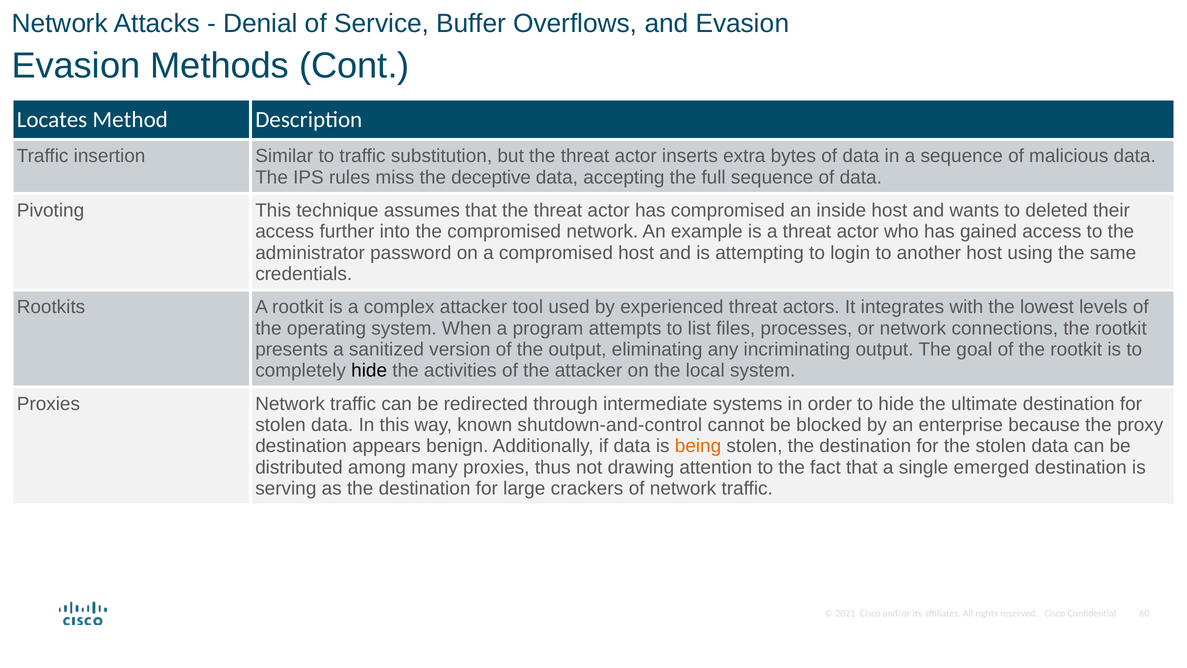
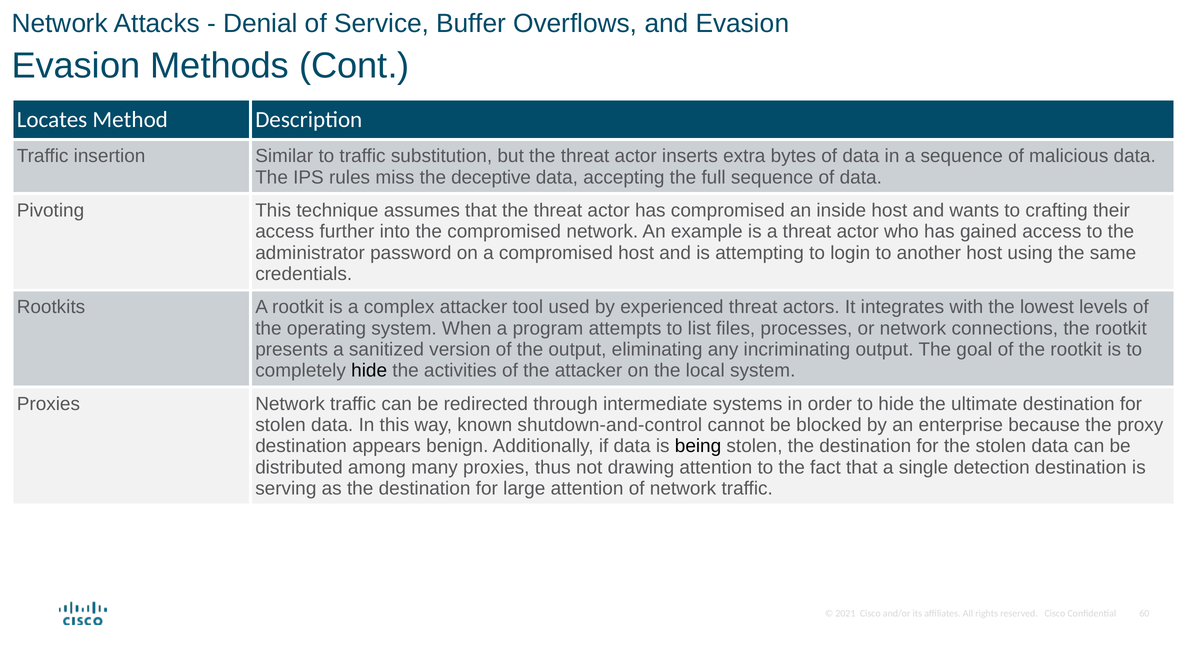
deleted: deleted -> crafting (1057, 210)
being colour: orange -> black (698, 446)
emerged: emerged -> detection (992, 467)
large crackers: crackers -> attention (587, 488)
